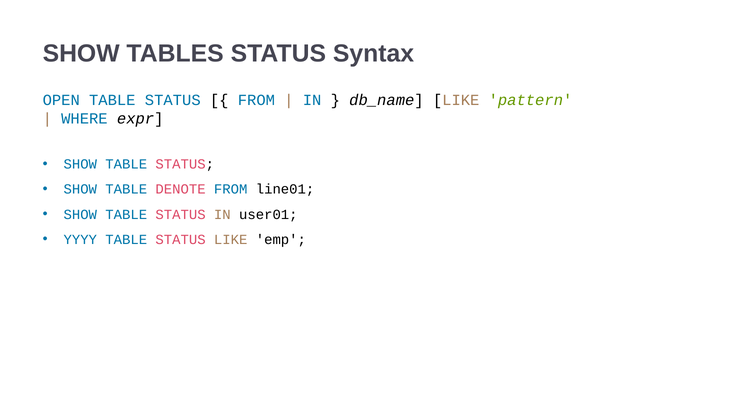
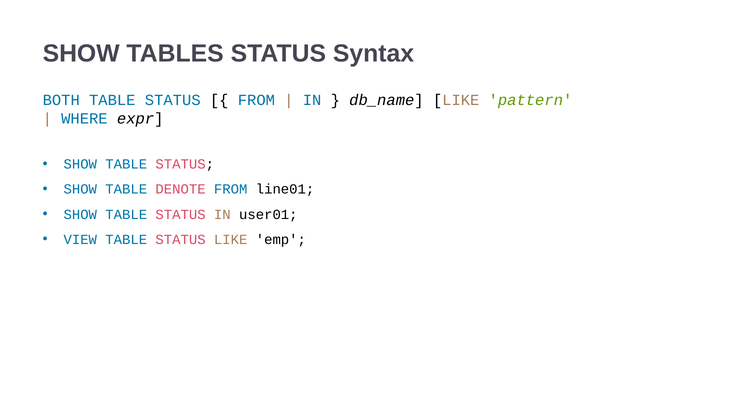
OPEN: OPEN -> BOTH (61, 100)
YYYY: YYYY -> VIEW (80, 239)
